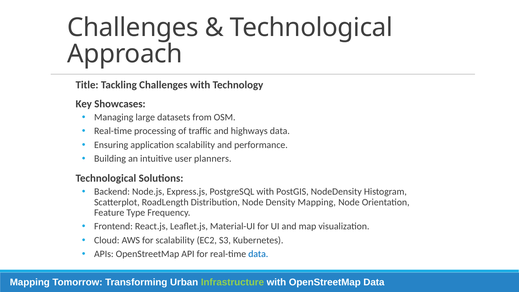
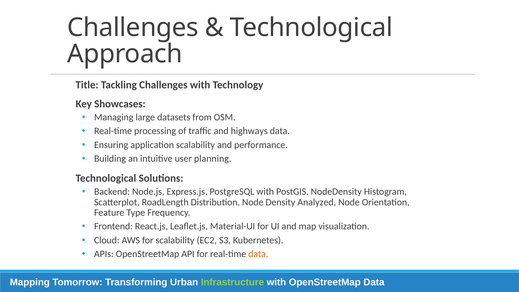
planners: planners -> planning (213, 159)
Density Mapping: Mapping -> Analyzed (317, 202)
data colour: blue -> orange (258, 254)
